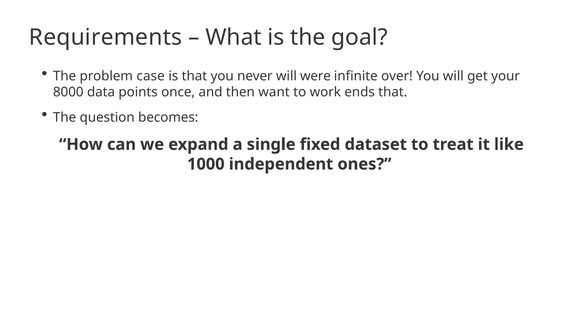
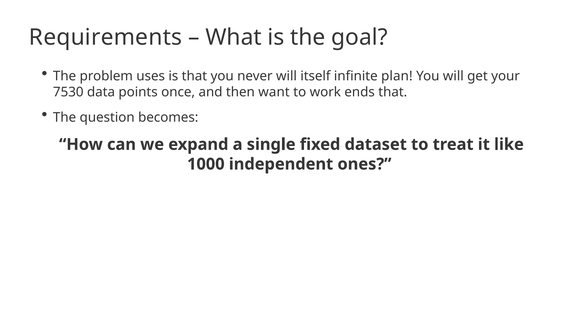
case: case -> uses (151, 76)
were: were -> itself (315, 76)
over: over -> plan (397, 76)
8000: 8000 -> 7530 (68, 92)
